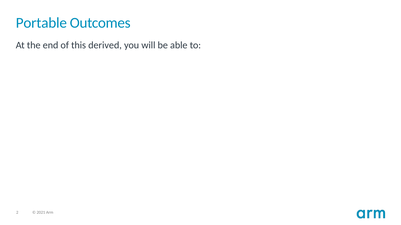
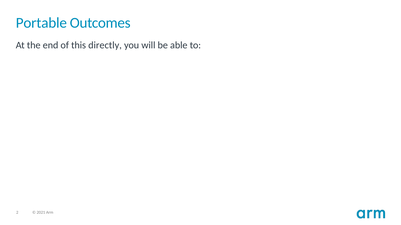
derived: derived -> directly (105, 45)
